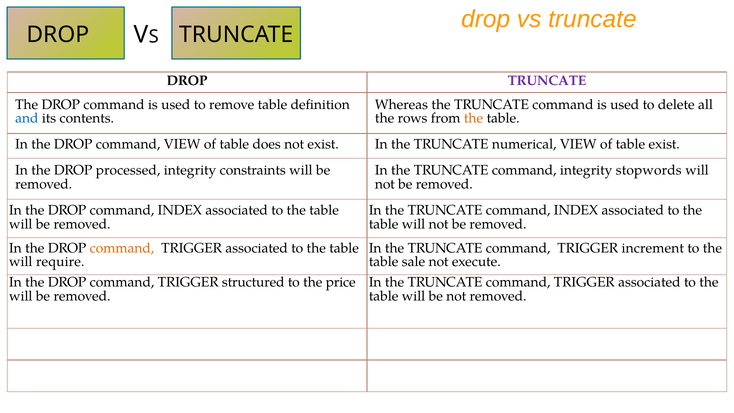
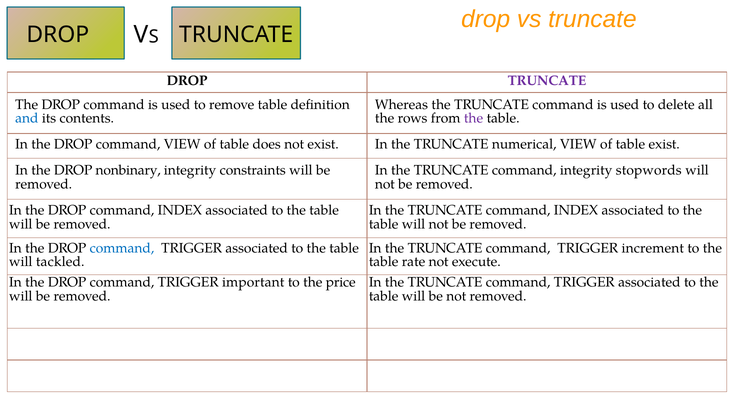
the colour: orange -> purple (474, 118)
processed: processed -> nonbinary (128, 170)
command colour: orange -> blue (122, 248)
require: require -> tackled (60, 262)
sale: sale -> rate (414, 262)
structured: structured -> important (253, 282)
